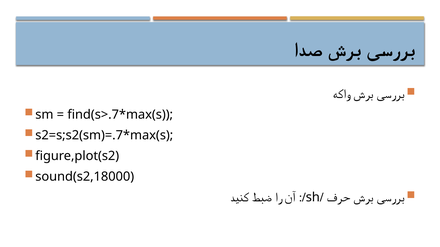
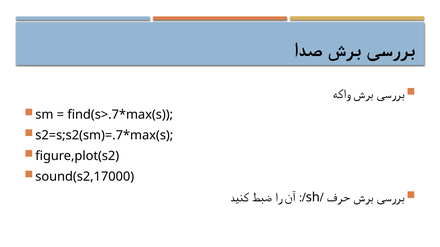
sound(s2,18000: sound(s2,18000 -> sound(s2,17000 (85, 177)
